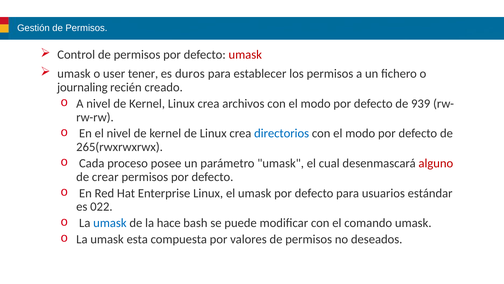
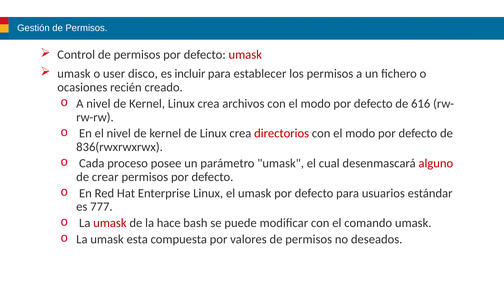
tener: tener -> disco (143, 74)
duros: duros -> incluir (190, 74)
journaling: journaling -> ocasiones (82, 87)
939: 939 -> 616 (421, 103)
directorios colour: blue -> red (282, 133)
265(rwxrwxrwx: 265(rwxrwxrwx -> 836(rwxrwxrwx (120, 147)
022: 022 -> 777 (101, 206)
umask colour: blue -> red (110, 223)
